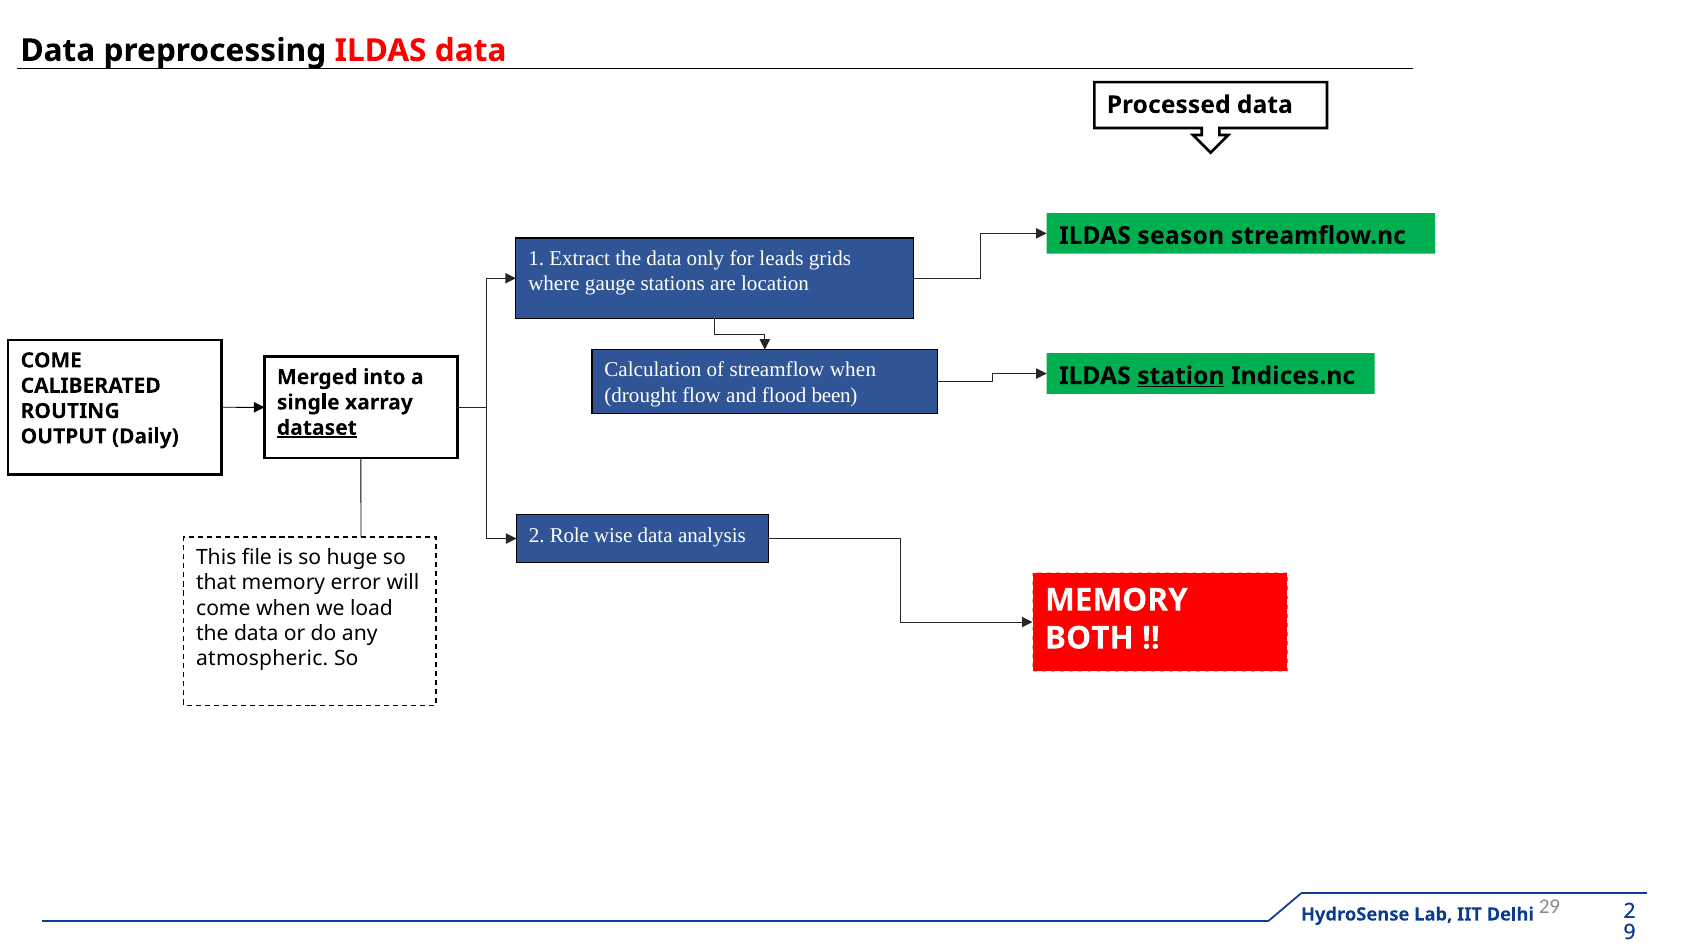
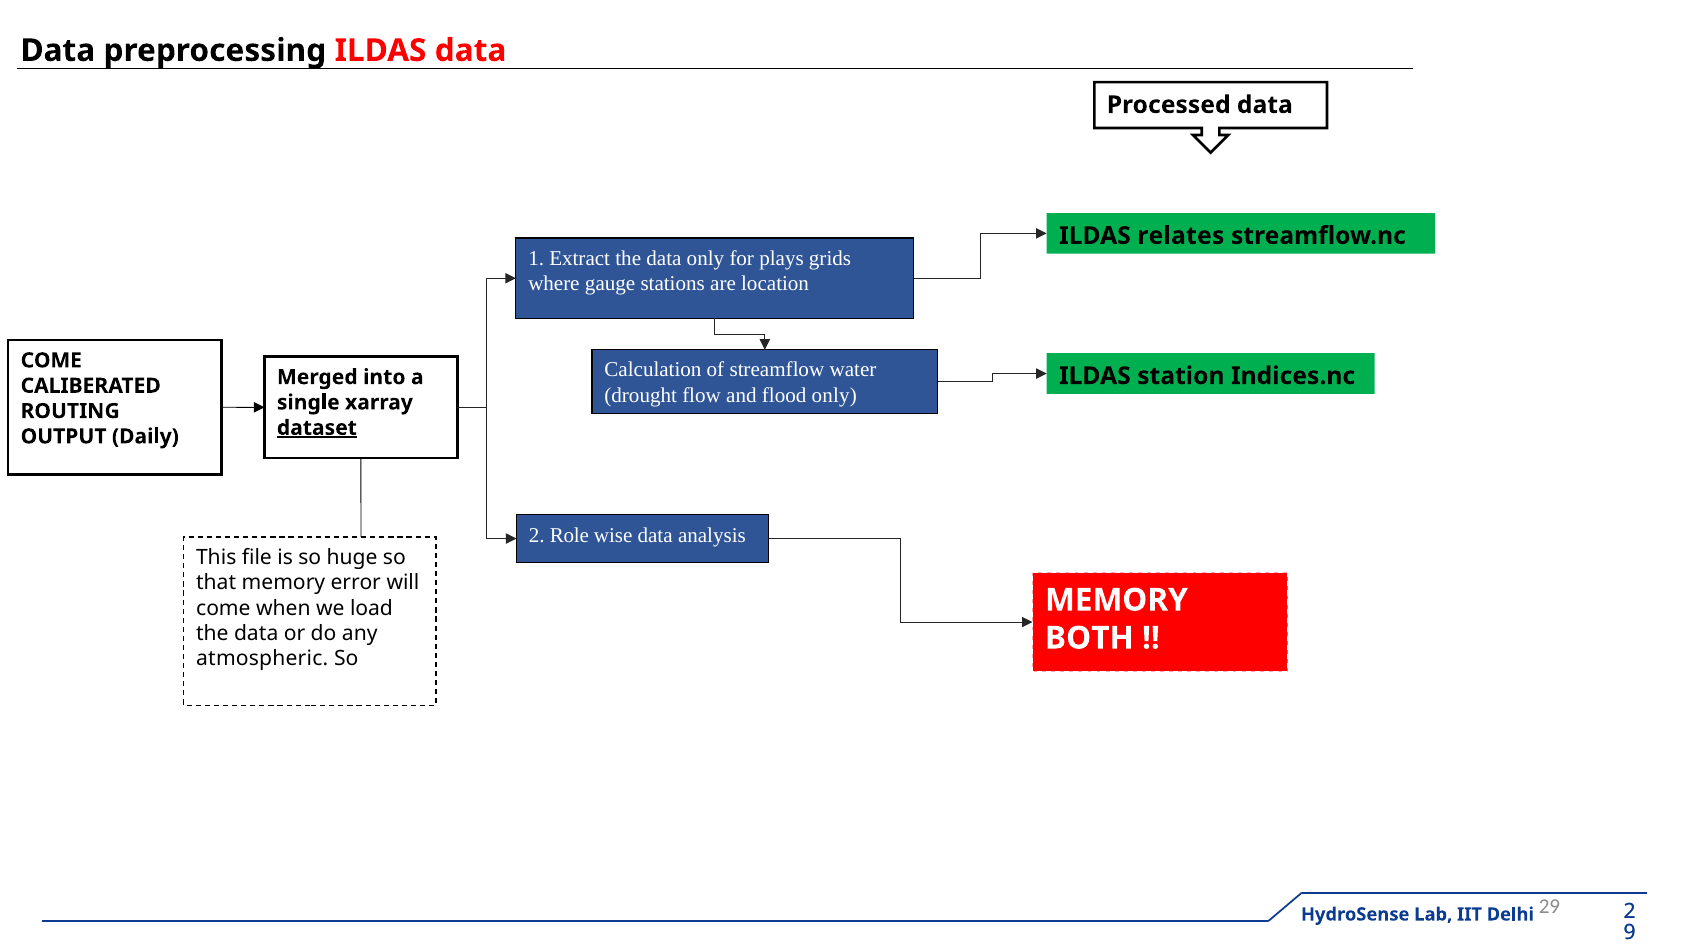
season: season -> relates (1181, 236)
leads: leads -> plays (782, 258)
streamflow when: when -> water (853, 370)
station underline: present -> none (1181, 376)
flood been: been -> only (834, 395)
